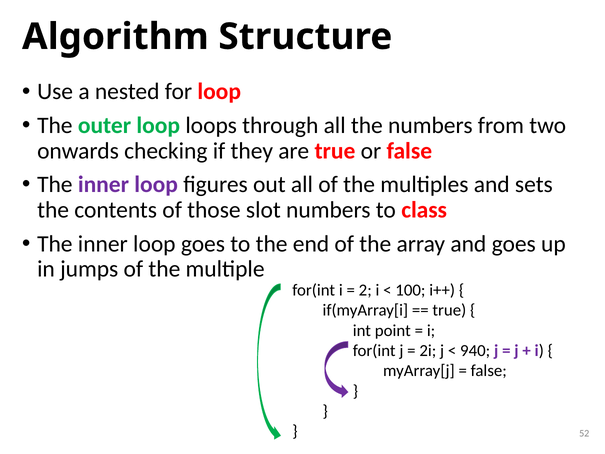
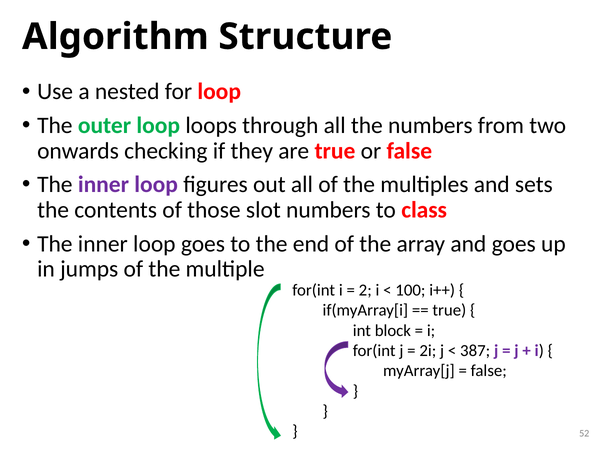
point: point -> block (393, 330)
940: 940 -> 387 (475, 350)
